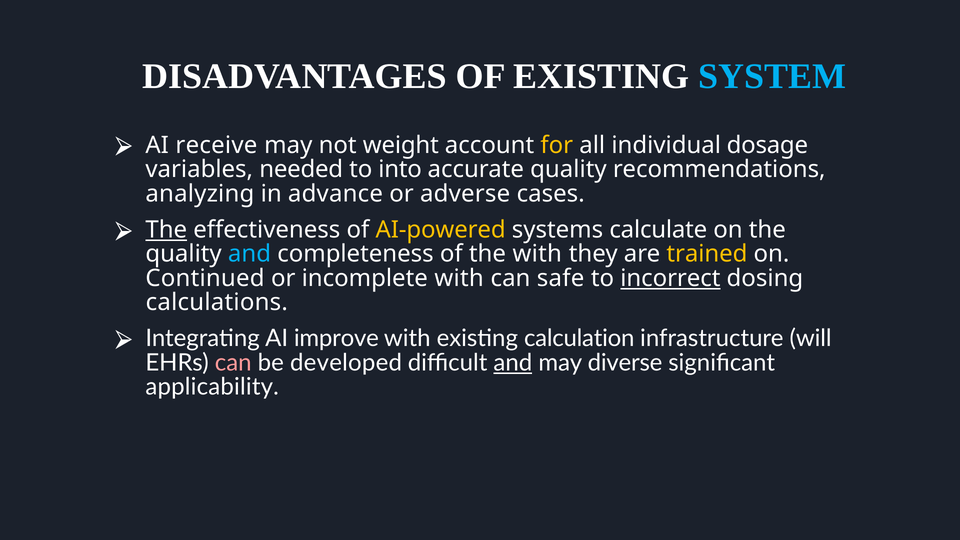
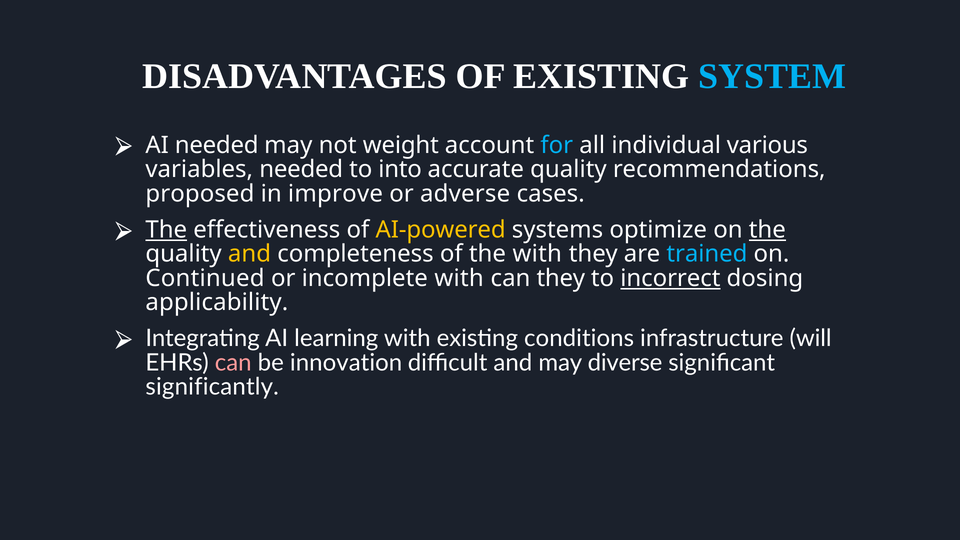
AI receive: receive -> needed (217, 145)
for colour: yellow -> light blue (557, 145)
dosage: dosage -> various (767, 145)
analyzing: analyzing -> proposed (200, 194)
advance: advance -> improve (335, 194)
calculate: calculate -> optimize (658, 230)
the underline: none -> present (767, 230)
and colour: light blue -> yellow (249, 254)
trained colour: yellow -> light blue (707, 254)
can safe: safe -> they (561, 278)
calculations: calculations -> applicability (217, 302)
improve: improve -> learning (336, 339)
calculation: calculation -> conditions (579, 339)
developed: developed -> innovation (346, 363)
and underline: present -> none (513, 363)
applicability: applicability -> significantly (212, 387)
